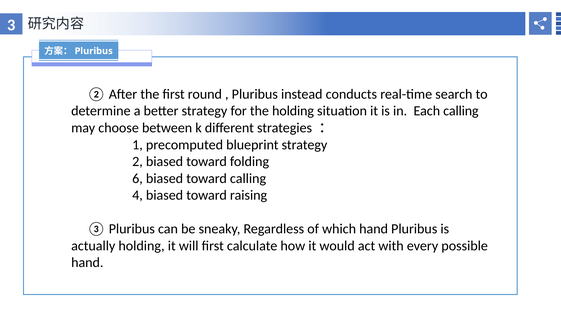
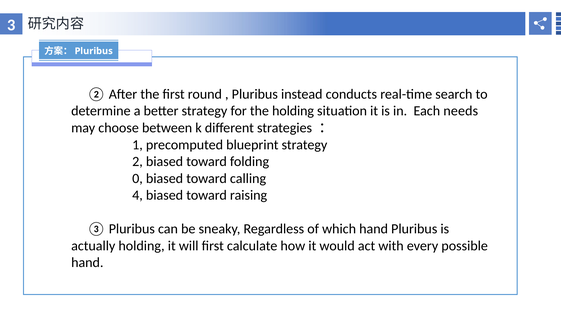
Each calling: calling -> needs (461, 111)
6: 6 -> 0 (138, 178)
